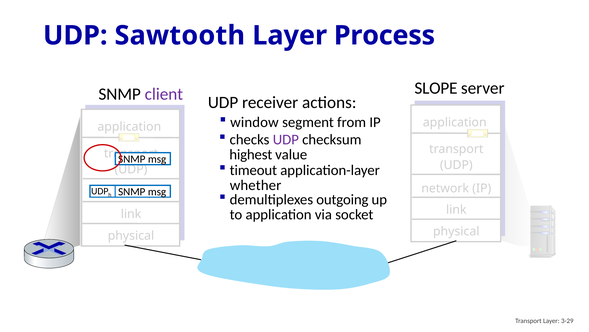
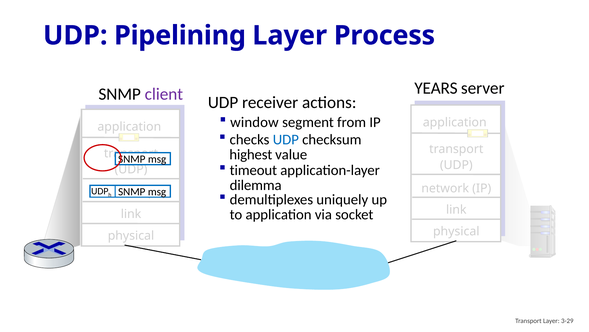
Sawtooth: Sawtooth -> Pipelining (180, 35)
SLOPE: SLOPE -> YEARS (436, 88)
UDP colour: purple -> blue (286, 139)
whether: whether -> dilemma (256, 185)
outgoing: outgoing -> uniquely (342, 199)
